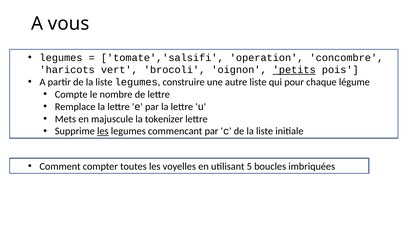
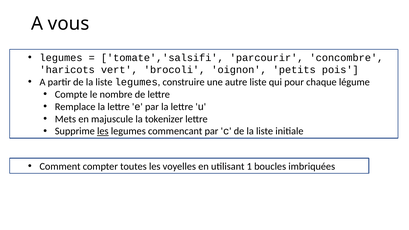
operation: operation -> parcourir (267, 58)
petits underline: present -> none (294, 70)
5: 5 -> 1 (249, 167)
